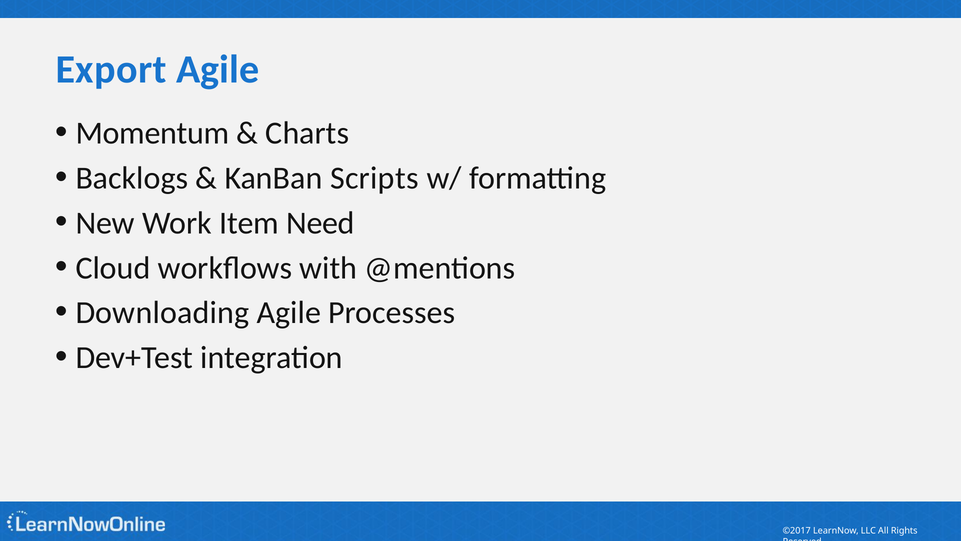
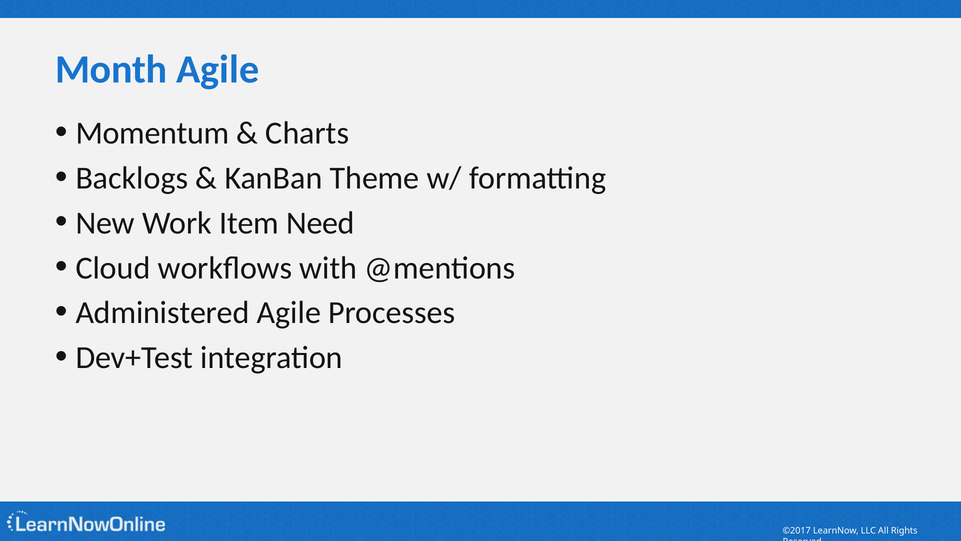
Export: Export -> Month (111, 69)
Scripts: Scripts -> Theme (375, 178)
Downloading: Downloading -> Administered (163, 313)
